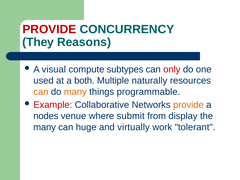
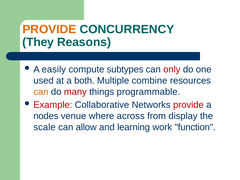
PROVIDE colour: red -> orange (49, 29)
visual: visual -> easily (54, 69)
naturally: naturally -> combine (149, 81)
many colour: orange -> red (75, 92)
provide colour: orange -> red (188, 105)
submit: submit -> across (131, 116)
many: many -> scale (44, 127)
huge: huge -> allow (86, 127)
virtually: virtually -> learning (134, 127)
tolerant: tolerant -> function (195, 127)
